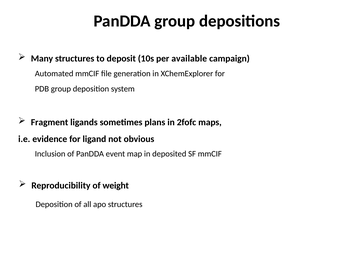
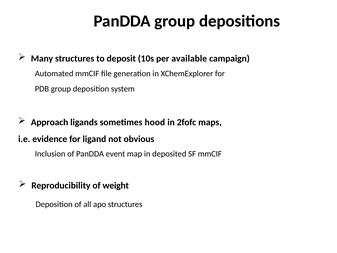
Fragment: Fragment -> Approach (50, 122)
plans: plans -> hood (155, 122)
